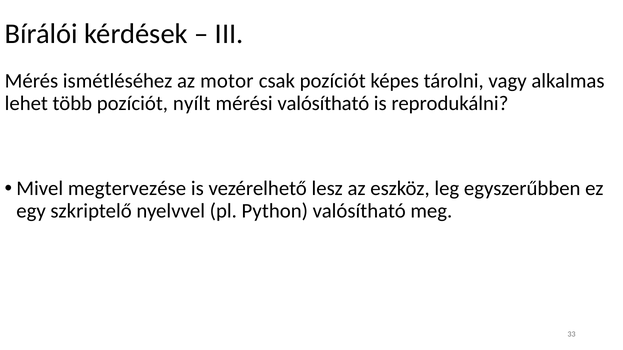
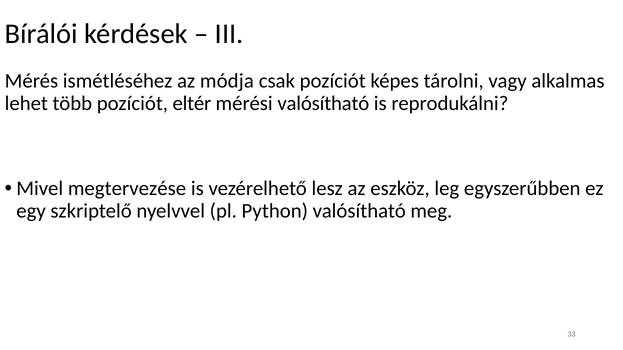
motor: motor -> módja (227, 81)
nyílt: nyílt -> eltér (192, 104)
